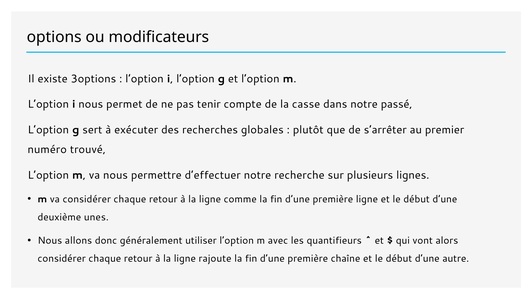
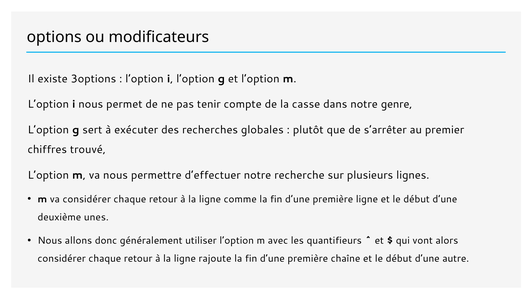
passé: passé -> genre (397, 104)
numéro: numéro -> chiffres (47, 150)
